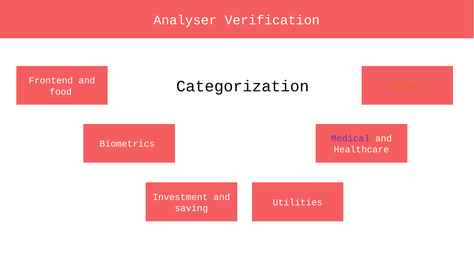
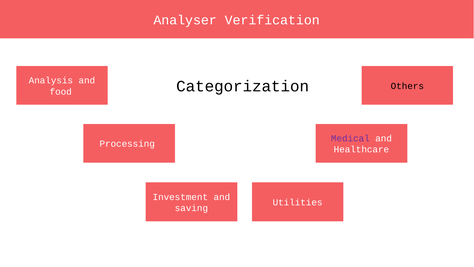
Frontend: Frontend -> Analysis (51, 80)
Others colour: orange -> black (407, 86)
Biometrics: Biometrics -> Processing (127, 144)
